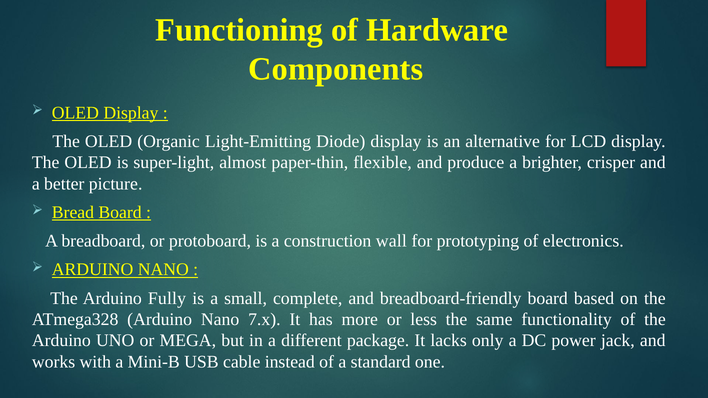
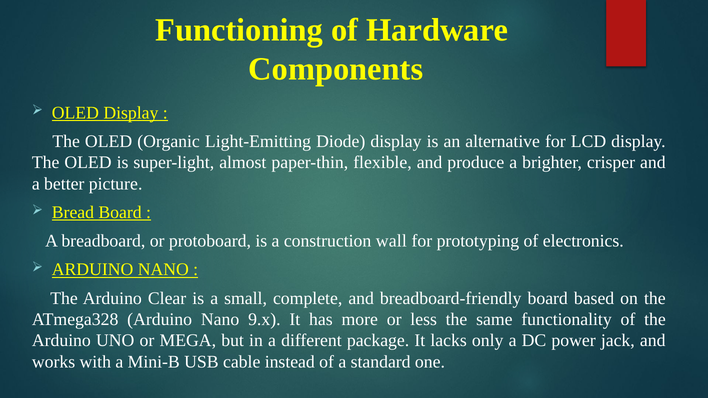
Fully: Fully -> Clear (167, 298)
7.x: 7.x -> 9.x (264, 320)
